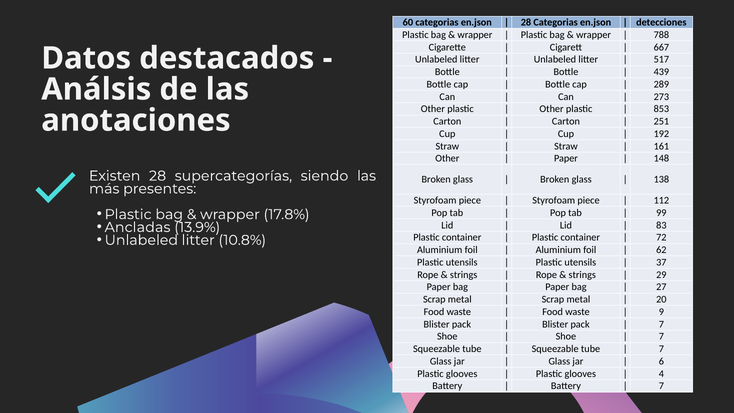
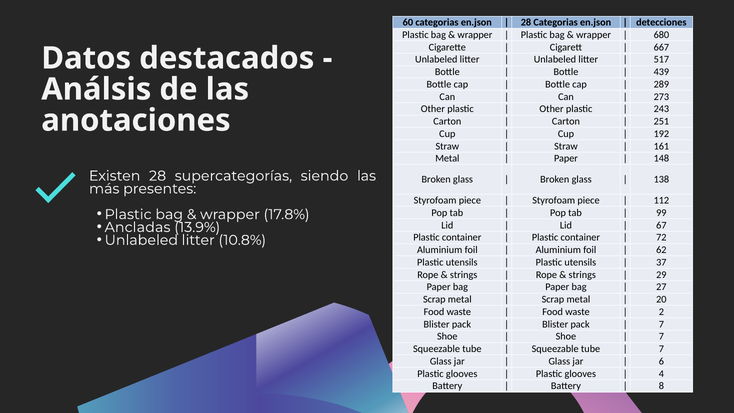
788: 788 -> 680 (661, 35)
853: 853 -> 243 (661, 109)
Other: Other -> Metal (447, 159)
83: 83 -> 67 (661, 225)
9: 9 -> 2 (661, 312)
7: 7 -> 8 (661, 386)
